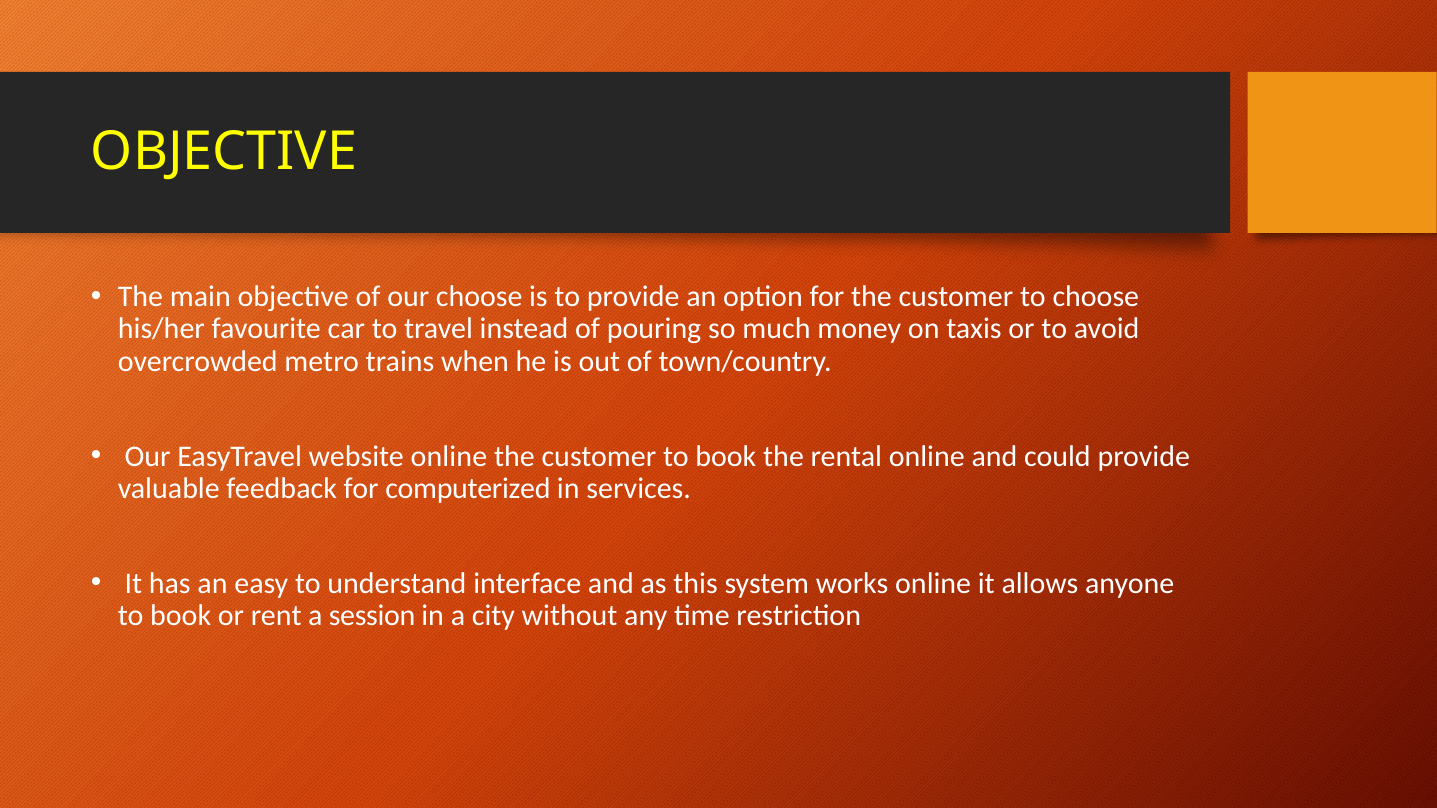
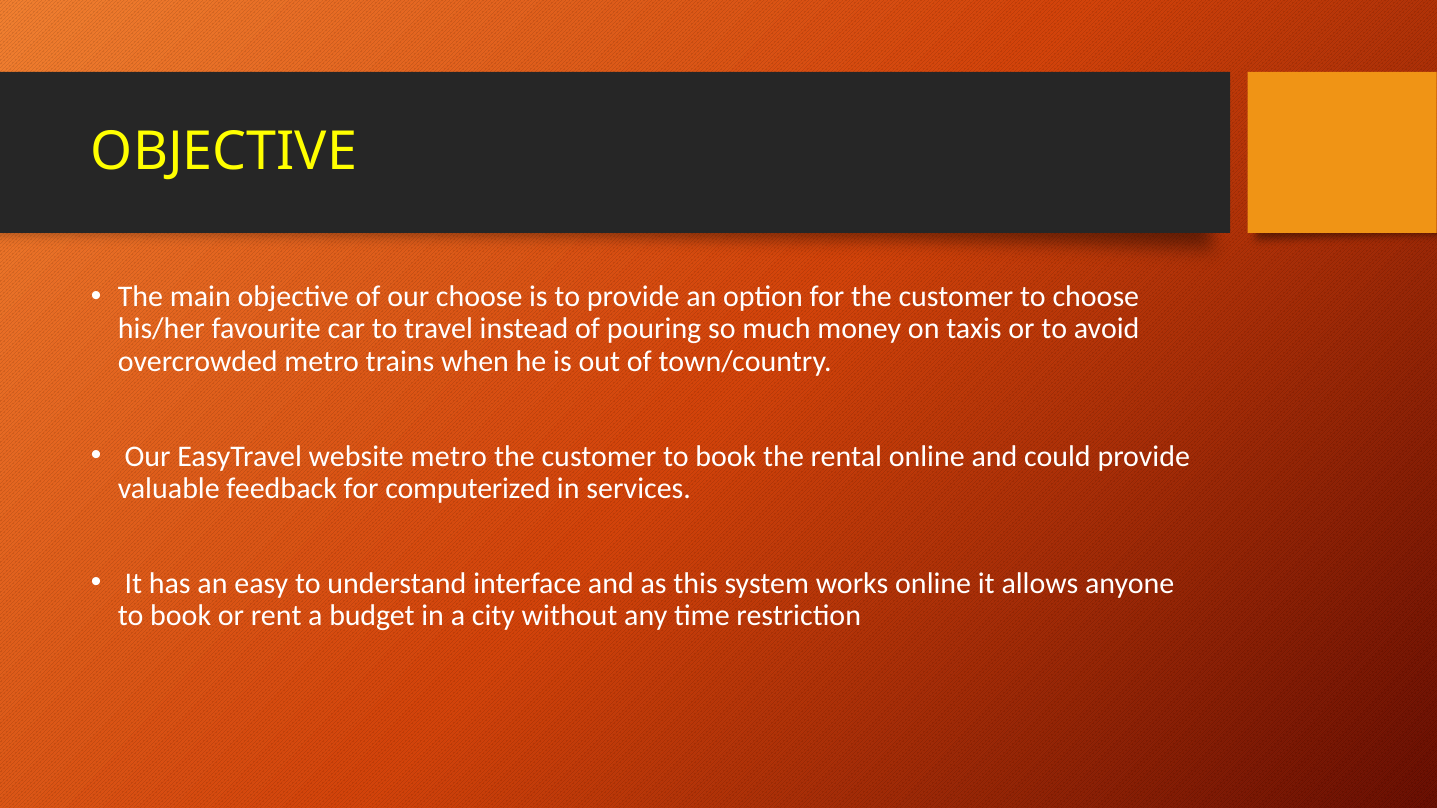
website online: online -> metro (449, 456)
session: session -> budget (372, 616)
